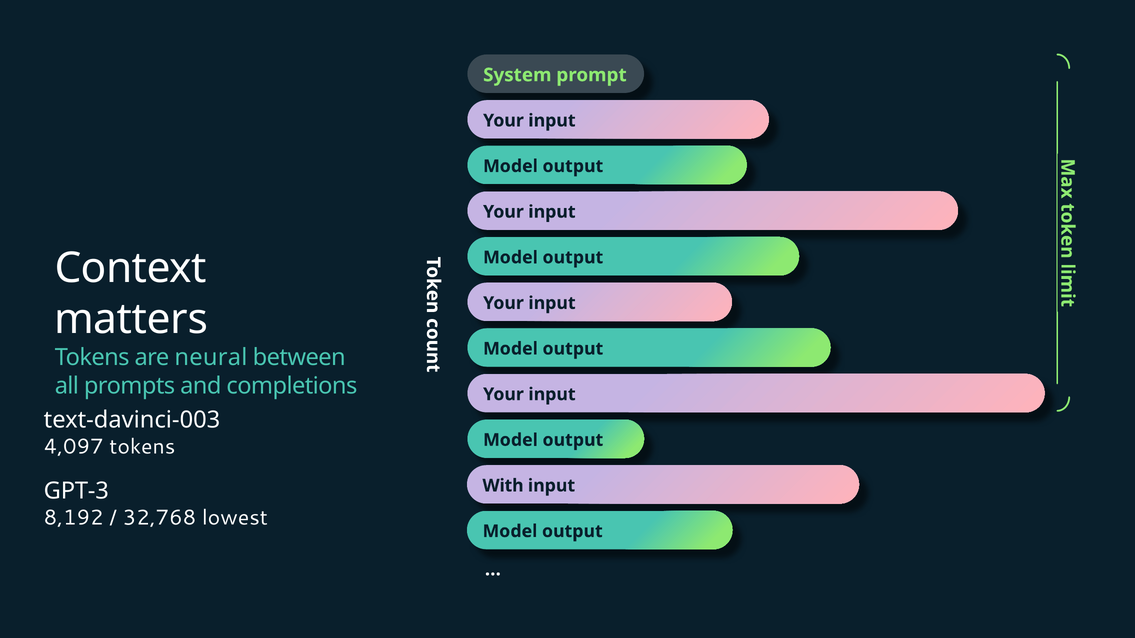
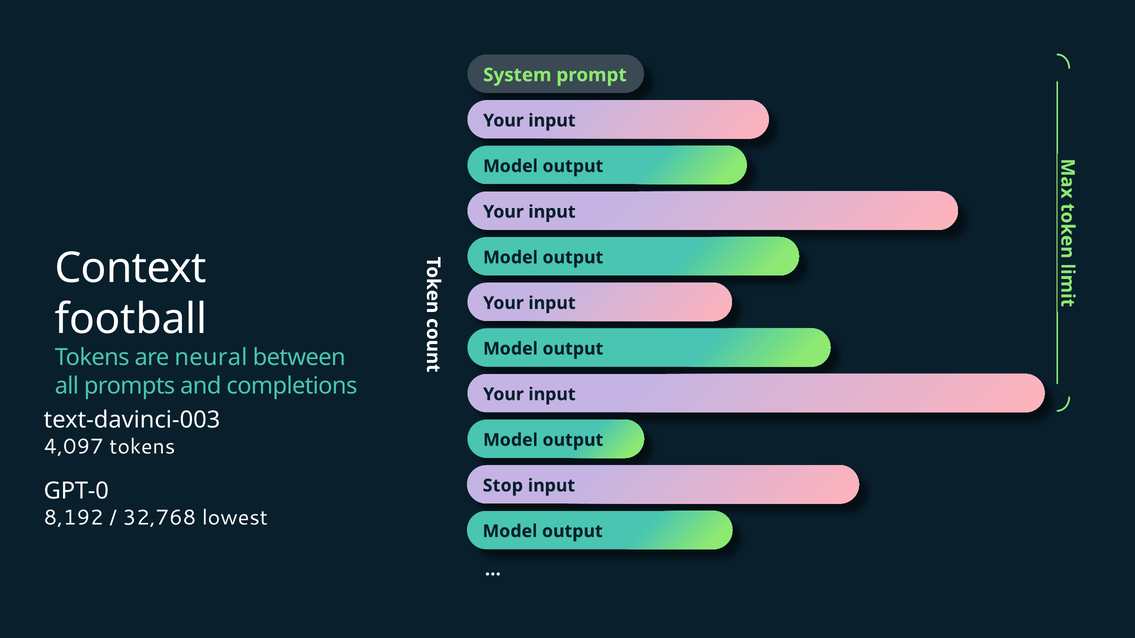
matters: matters -> football (131, 319)
With: With -> Stop (503, 486)
GPT-3: GPT-3 -> GPT-0 (76, 491)
